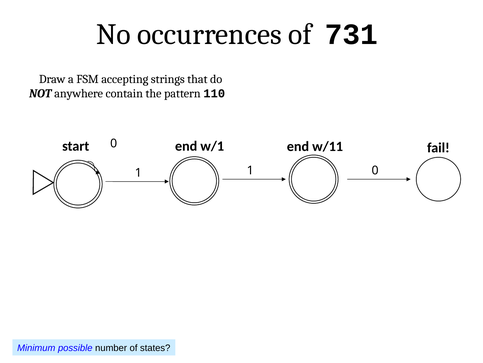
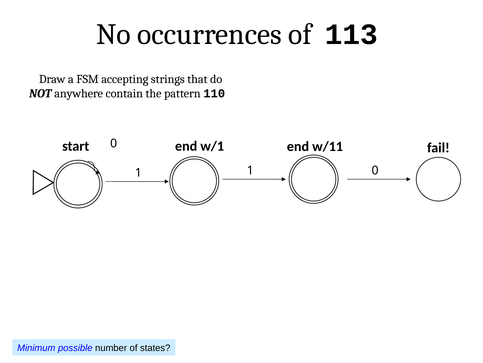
731: 731 -> 113 (351, 34)
